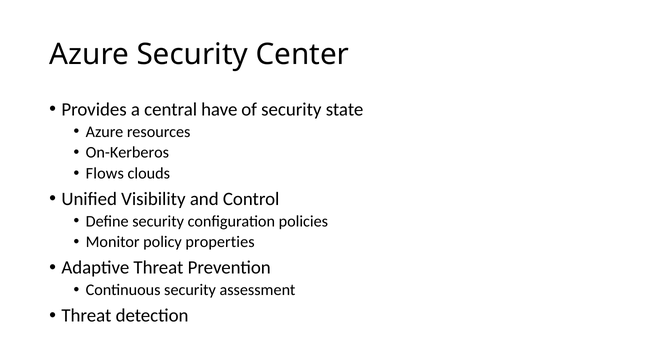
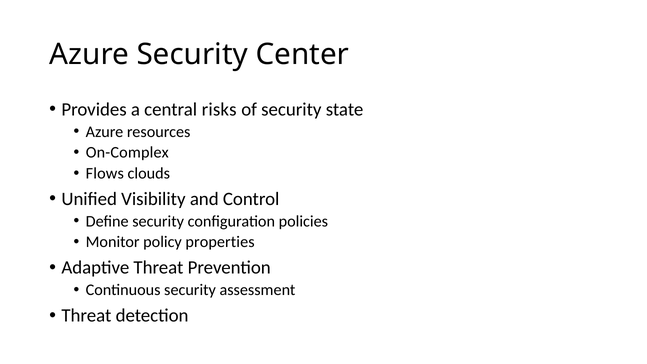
have: have -> risks (219, 109)
On-Kerberos: On-Kerberos -> On-Complex (127, 152)
